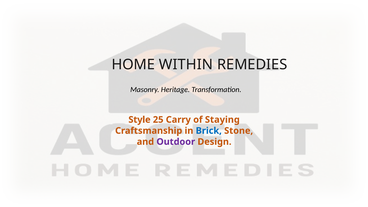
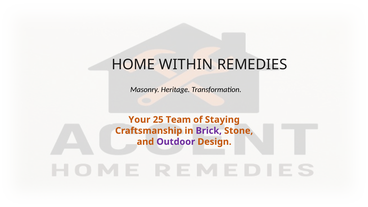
Style: Style -> Your (139, 120)
Carry: Carry -> Team (178, 120)
Brick colour: blue -> purple (209, 131)
